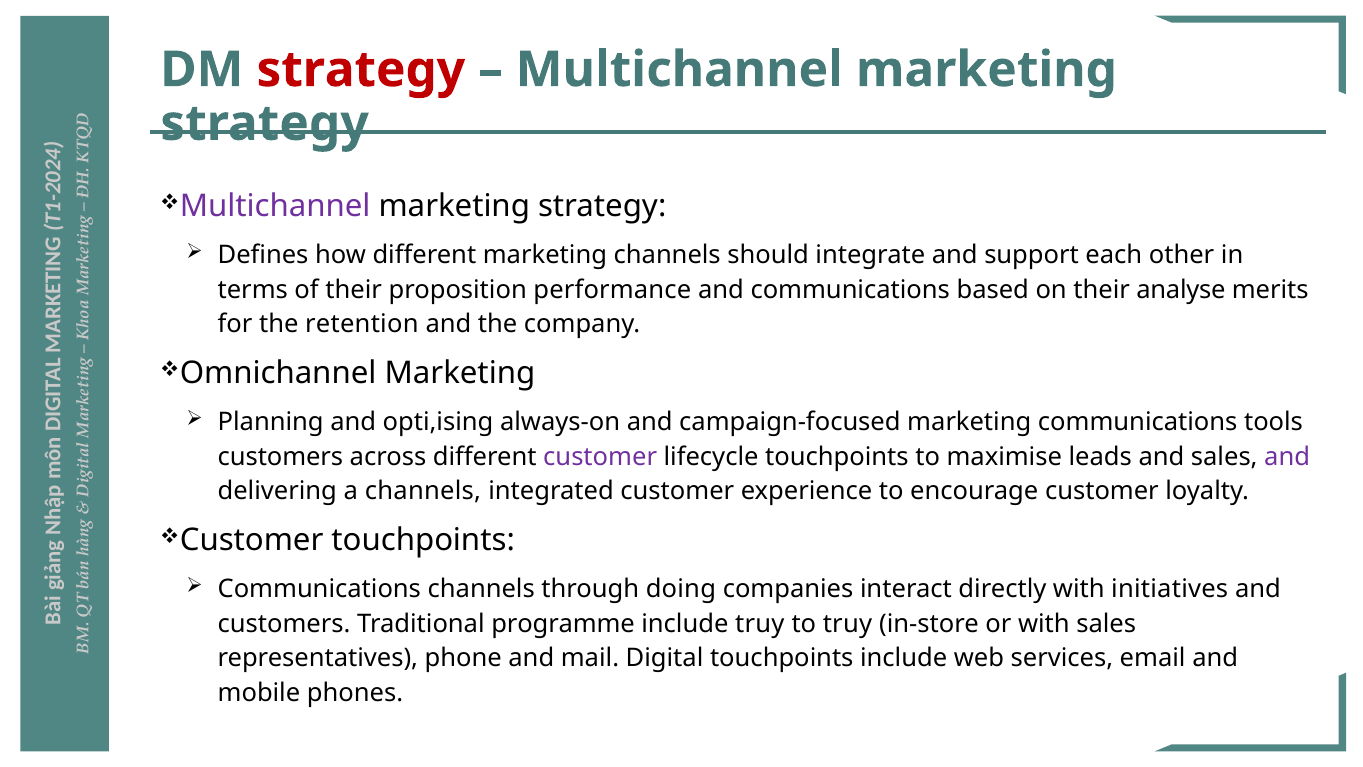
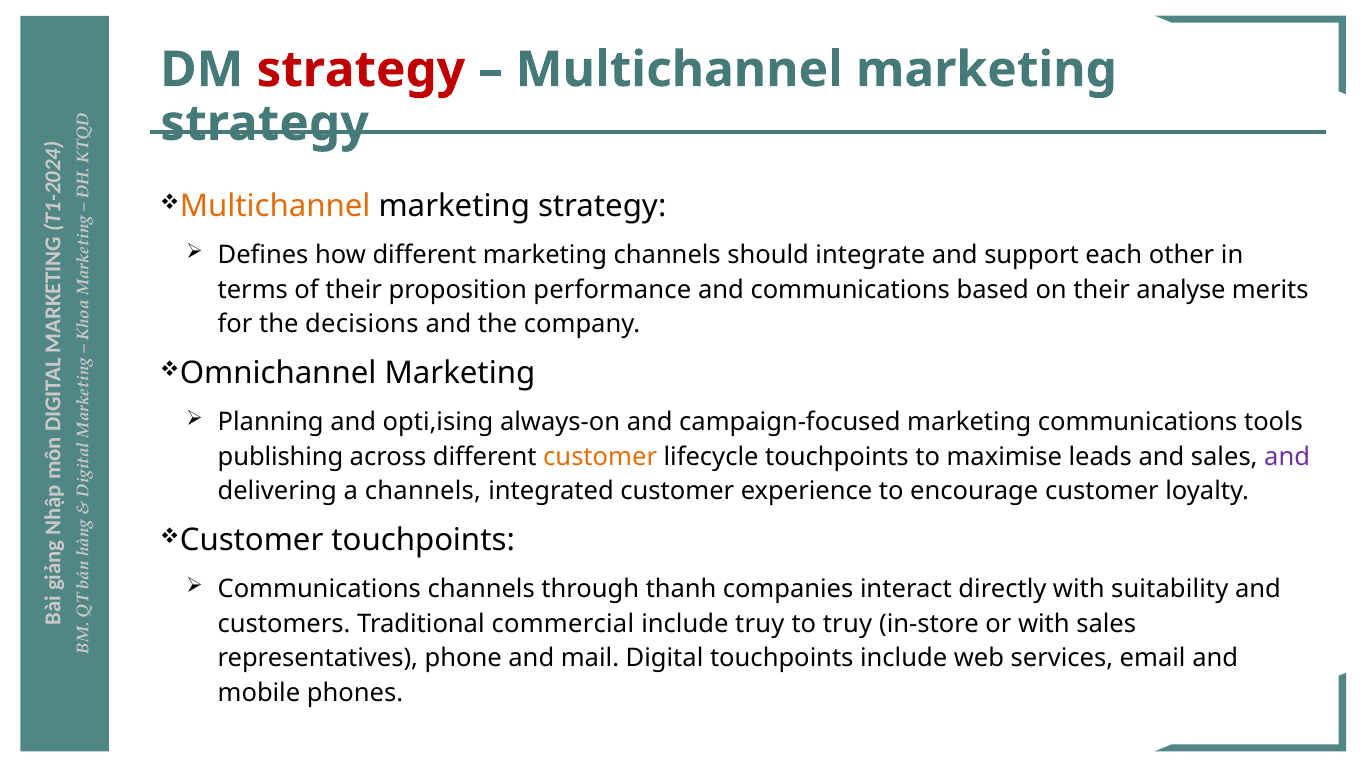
Multichannel colour: purple -> orange (275, 206)
retention: retention -> decisions (362, 324)
customers: customers -> publishing (280, 457)
customer colour: purple -> orange (600, 457)
doing: doing -> thanh (681, 589)
initiatives: initiatives -> suitability (1170, 589)
programme: programme -> commercial (563, 624)
